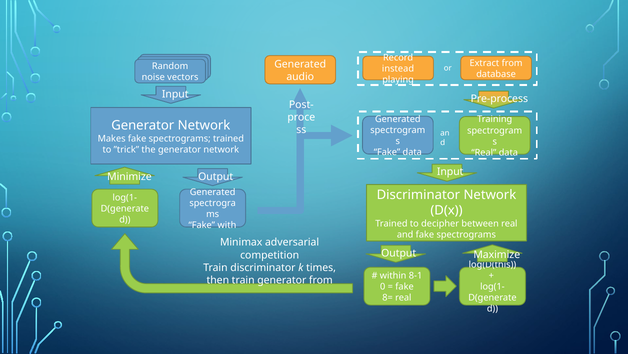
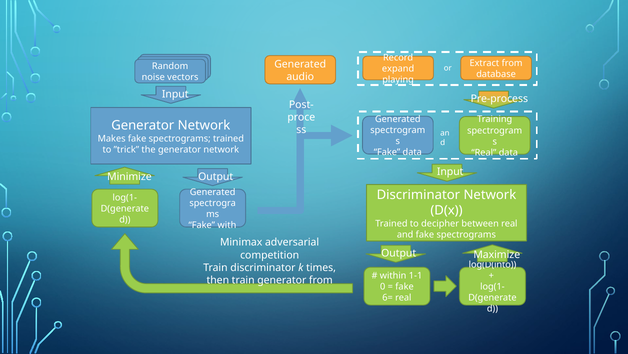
instead: instead -> expand (398, 69)
log(D(this: log(D(this -> log(D(into (492, 264)
8-1: 8-1 -> 1-1 (416, 275)
8=: 8= -> 6= (388, 297)
